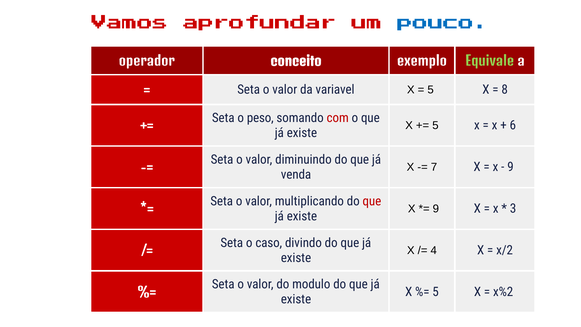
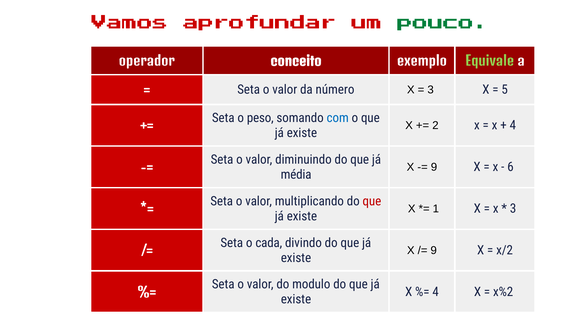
pouco colour: blue -> green (443, 25)
variavel: variavel -> número (335, 90)
5: 5 -> 3 (431, 90)
8: 8 -> 5 (505, 90)
com colour: red -> blue (338, 118)
5: 5 -> 2 (435, 125)
6: 6 -> 4 (513, 125)
7: 7 -> 9 (434, 167)
9: 9 -> 6 (510, 167)
venda: venda -> média (296, 174)
9: 9 -> 1 (436, 209)
caso: caso -> cada (269, 243)
4: 4 -> 9 (434, 250)
5: 5 -> 4 (436, 292)
